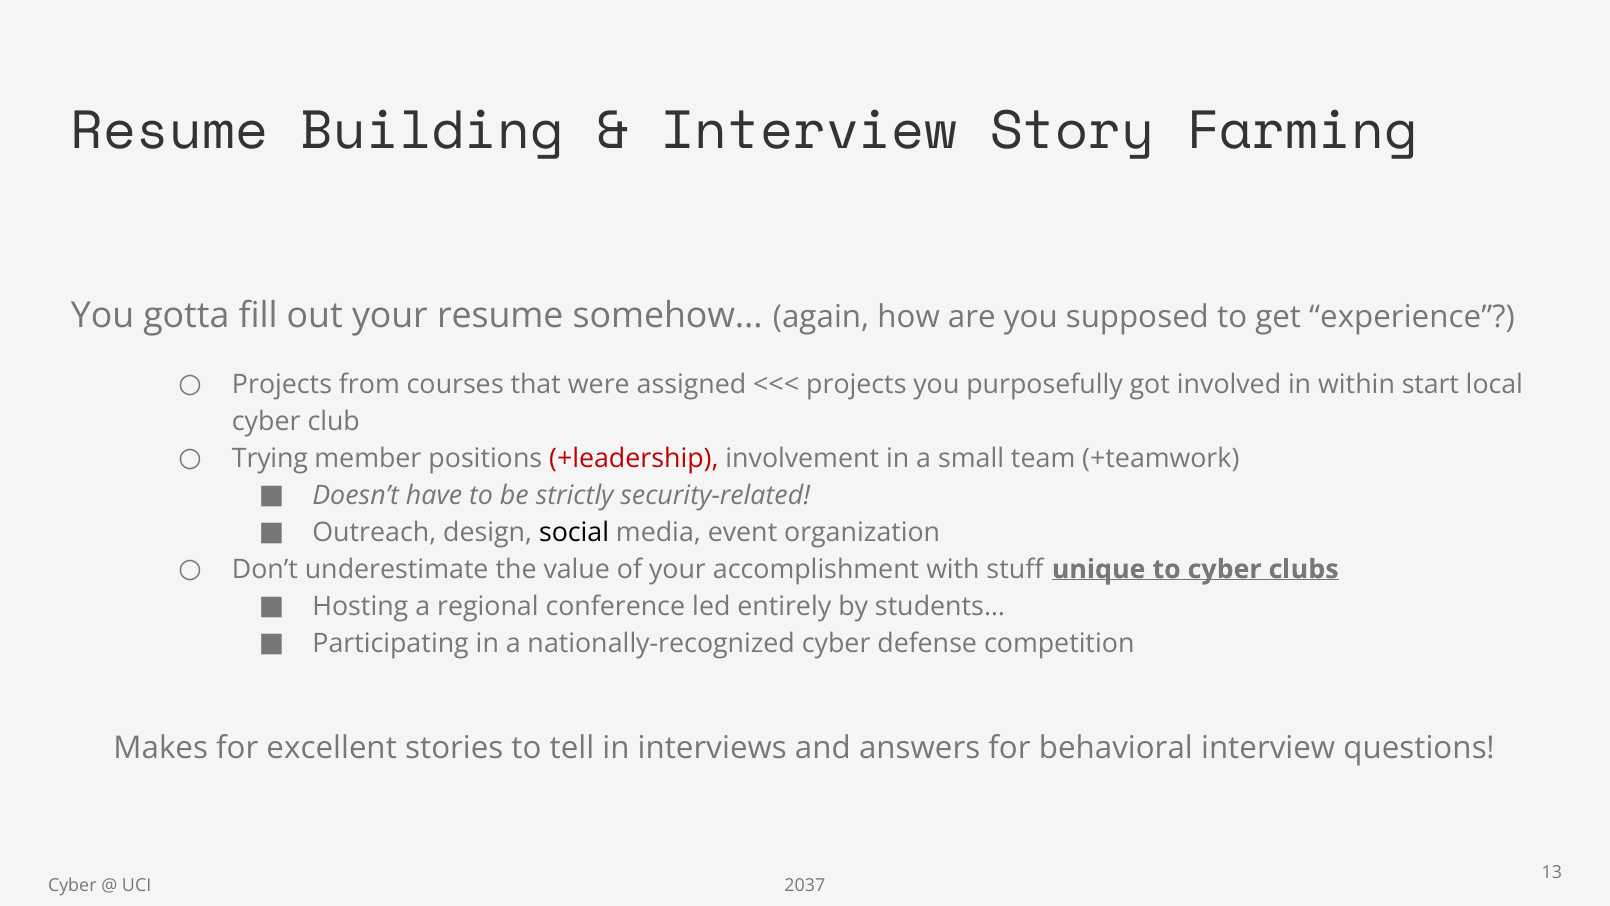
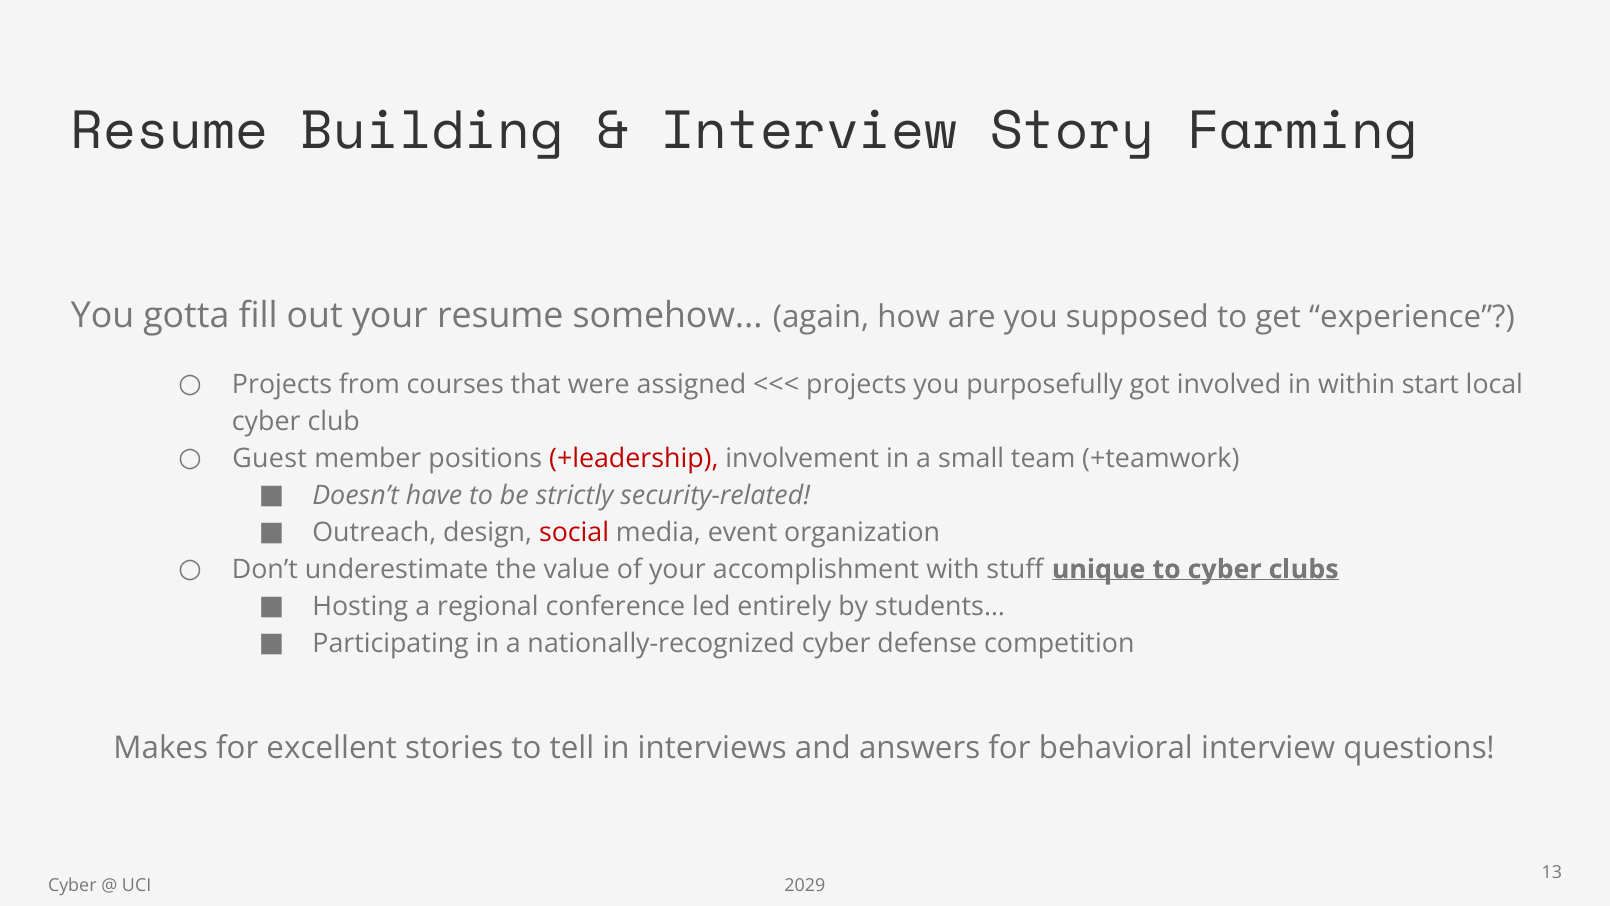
Trying: Trying -> Guest (270, 458)
social colour: black -> red (574, 532)
2037: 2037 -> 2029 (805, 885)
